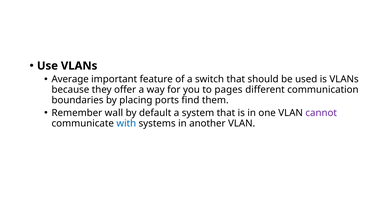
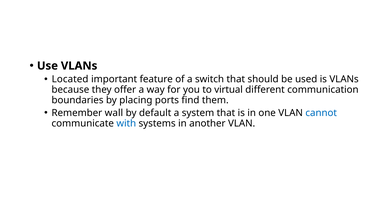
Average: Average -> Located (70, 79)
pages: pages -> virtual (229, 90)
cannot colour: purple -> blue (321, 113)
